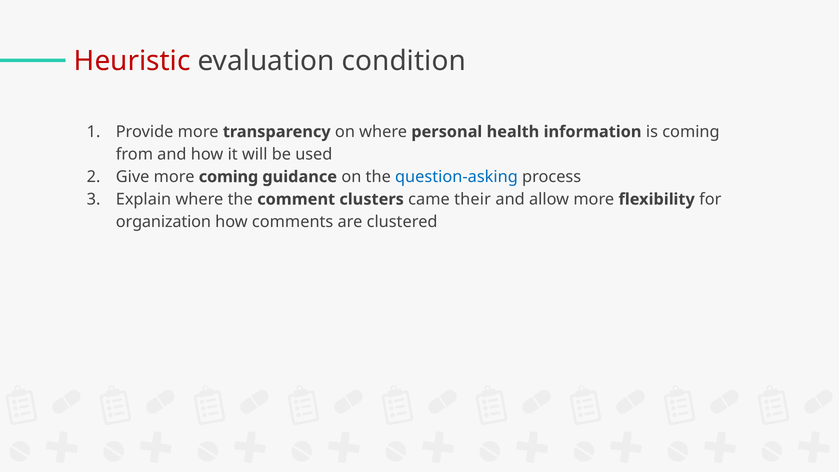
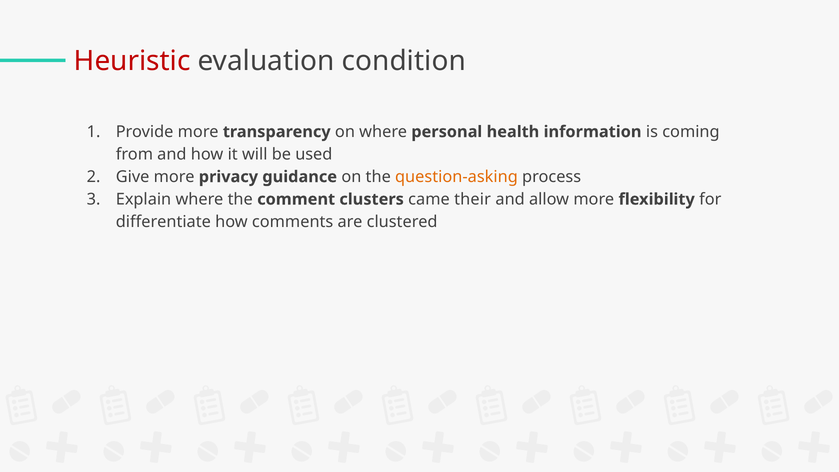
more coming: coming -> privacy (228, 177)
question-asking colour: blue -> orange (456, 177)
organization: organization -> differentiate (163, 222)
